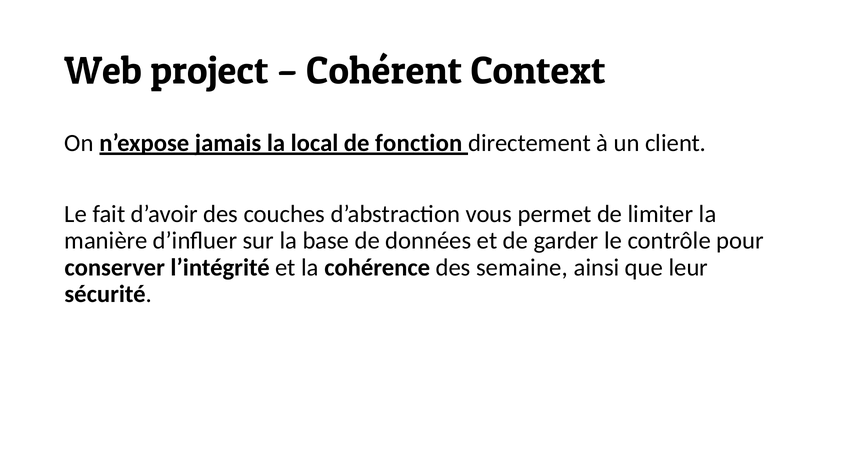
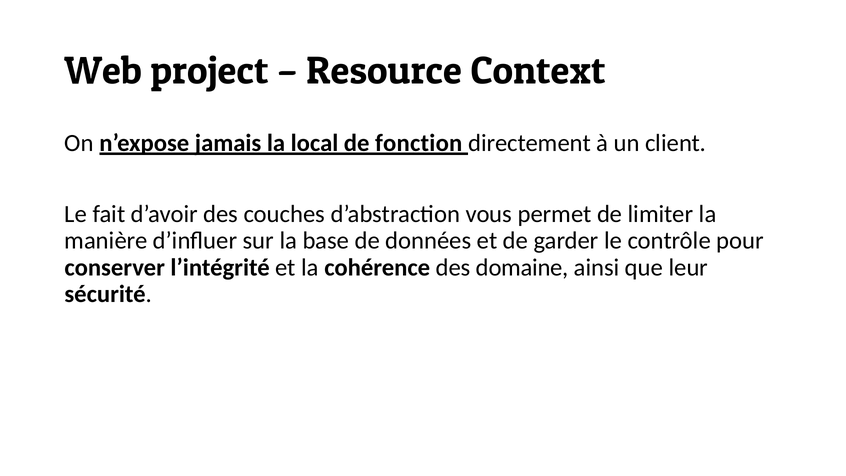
Cohérent: Cohérent -> Resource (384, 71)
semaine: semaine -> domaine (522, 267)
